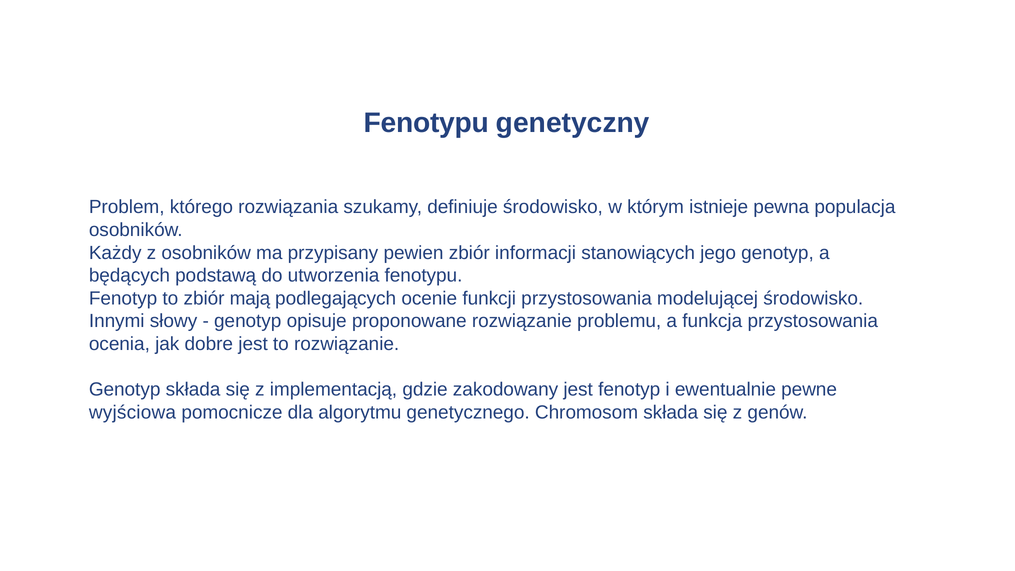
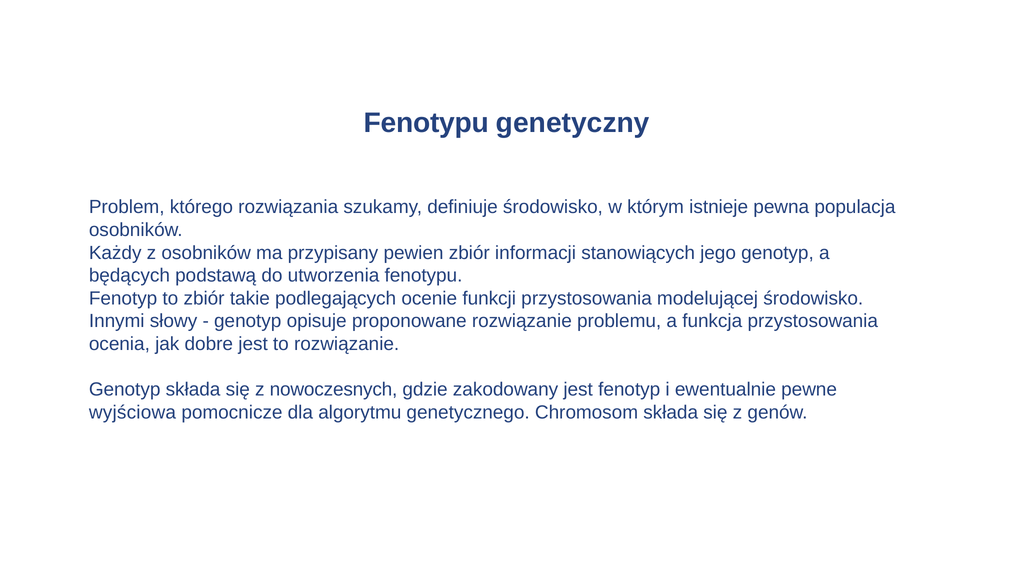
mają: mają -> takie (250, 298)
implementacją: implementacją -> nowoczesnych (334, 390)
